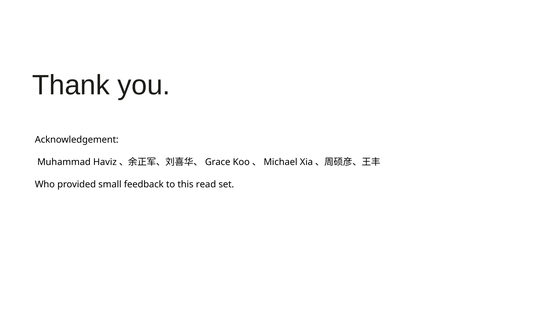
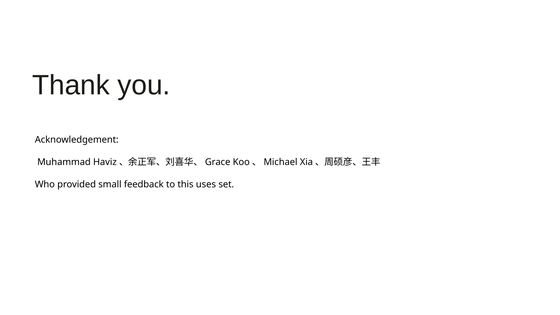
read: read -> uses (206, 185)
